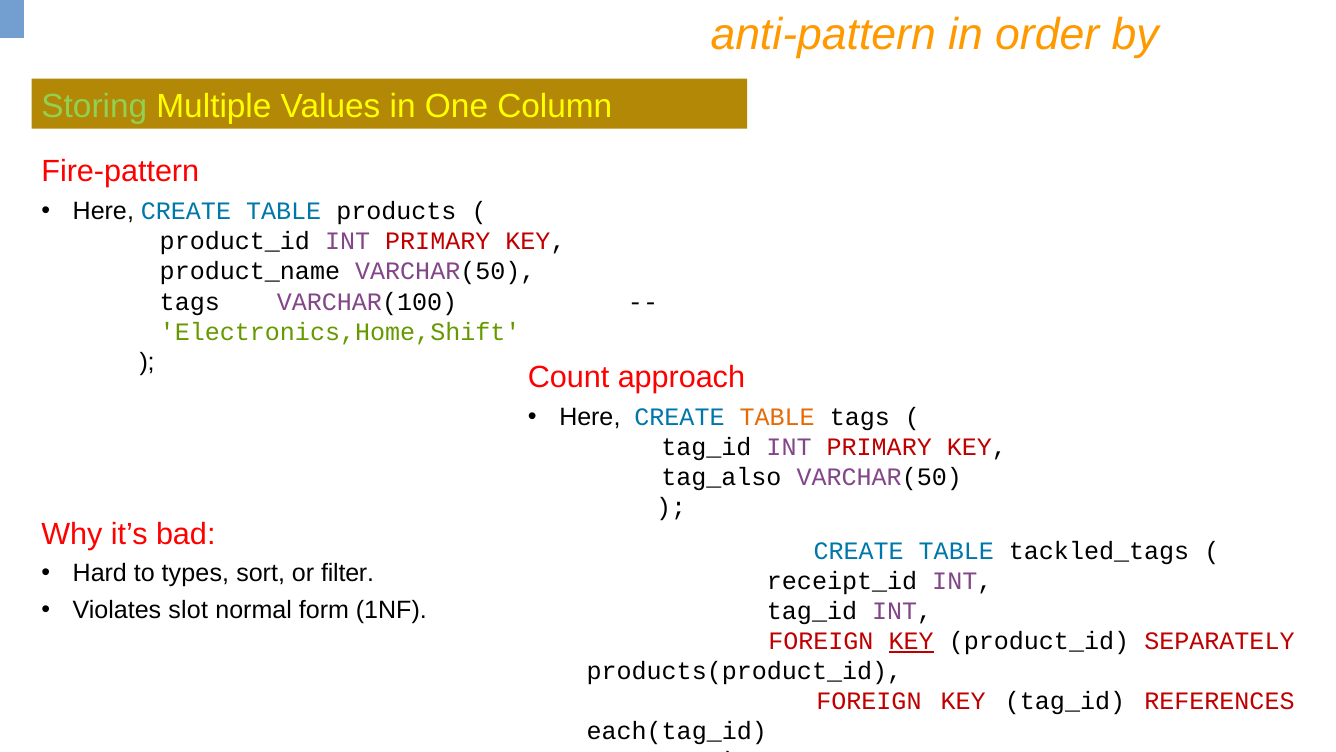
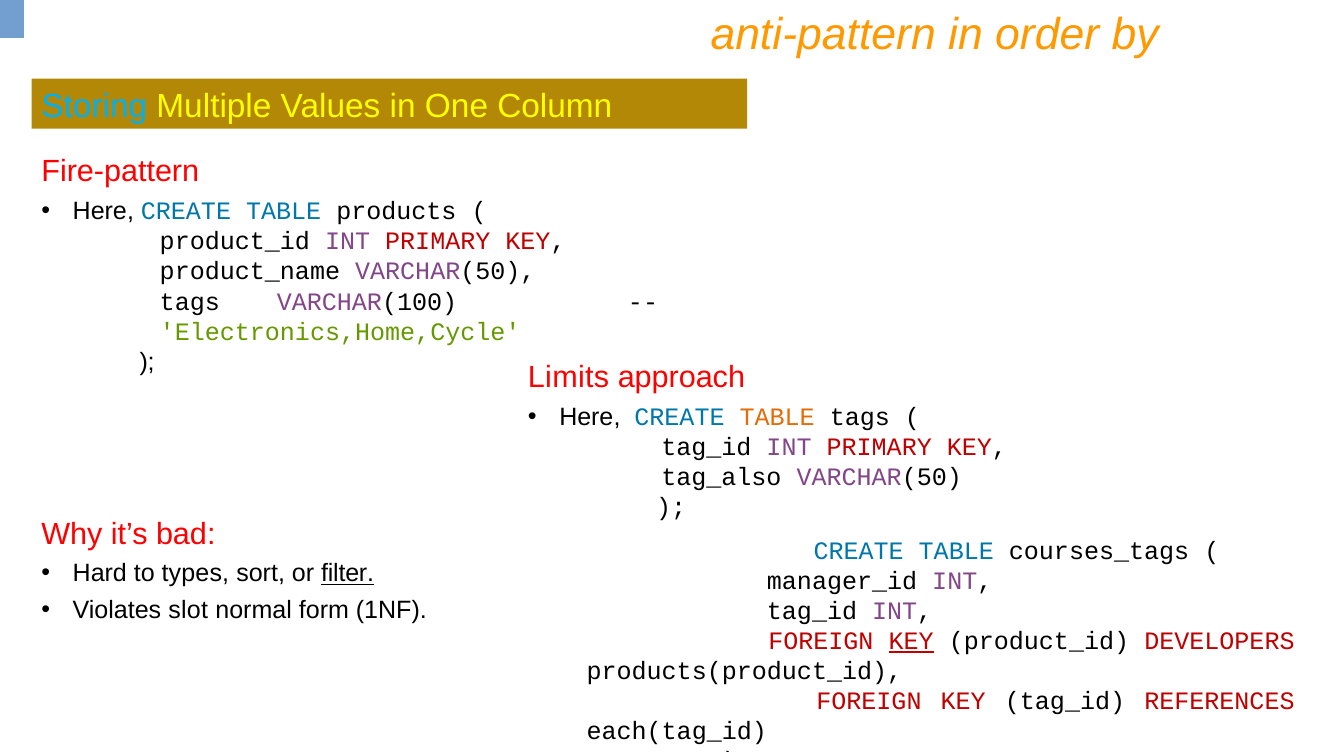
Storing colour: light green -> light blue (94, 106)
Electronics,Home,Shift: Electronics,Home,Shift -> Electronics,Home,Cycle (340, 332)
Count: Count -> Limits (569, 377)
tackled_tags: tackled_tags -> courses_tags (1099, 551)
filter underline: none -> present (348, 573)
receipt_id: receipt_id -> manager_id (842, 581)
SEPARATELY: SEPARATELY -> DEVELOPERS (1219, 641)
